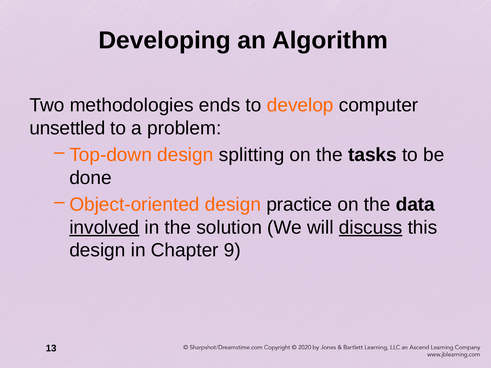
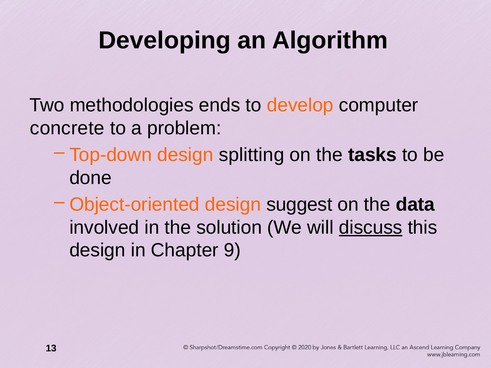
unsettled: unsettled -> concrete (67, 128)
practice: practice -> suggest (299, 205)
involved underline: present -> none (104, 228)
